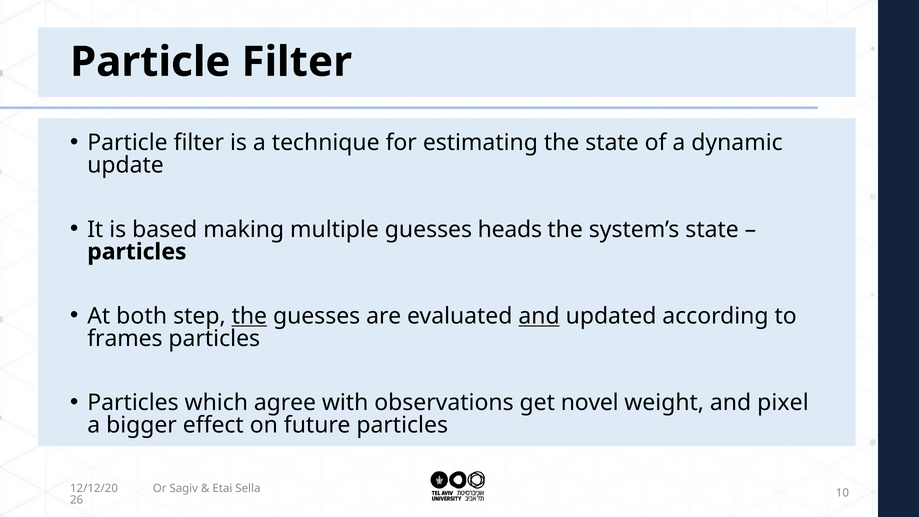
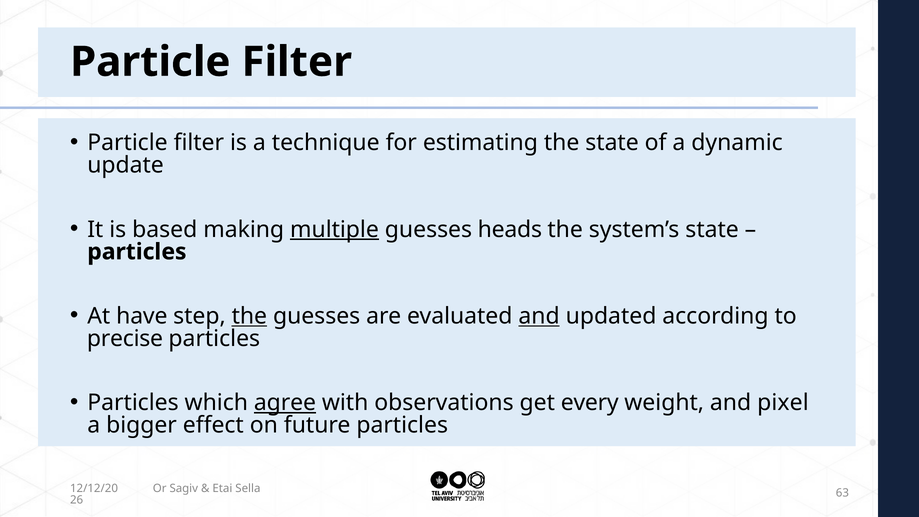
multiple underline: none -> present (334, 229)
both: both -> have (142, 316)
frames: frames -> precise (125, 338)
agree underline: none -> present (285, 403)
novel: novel -> every (590, 403)
10: 10 -> 63 (842, 493)
